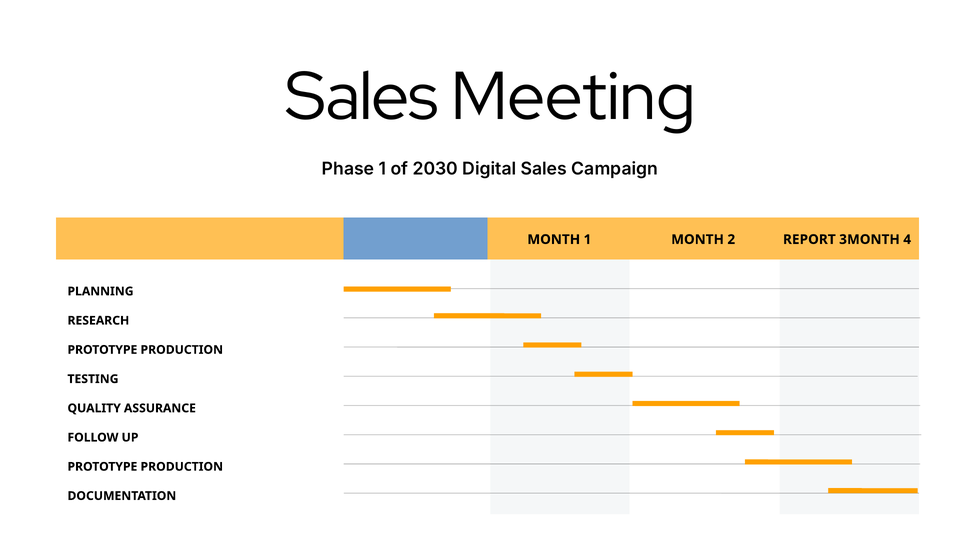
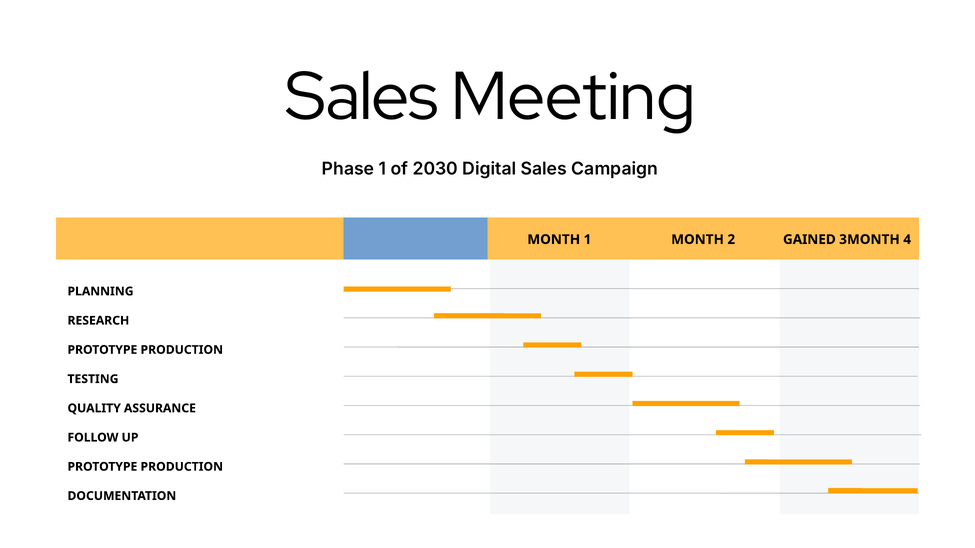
REPORT: REPORT -> GAINED (809, 240)
